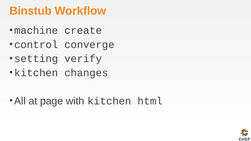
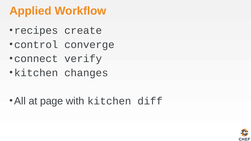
Binstub: Binstub -> Applied (30, 11)
machine: machine -> recipes (36, 31)
setting: setting -> connect (36, 59)
html: html -> diff (150, 101)
